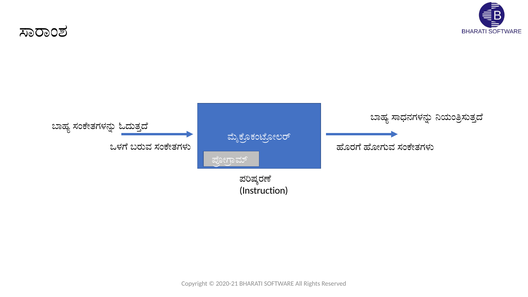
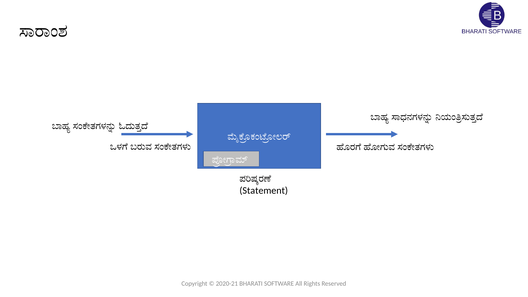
Instruction: Instruction -> Statement (264, 190)
